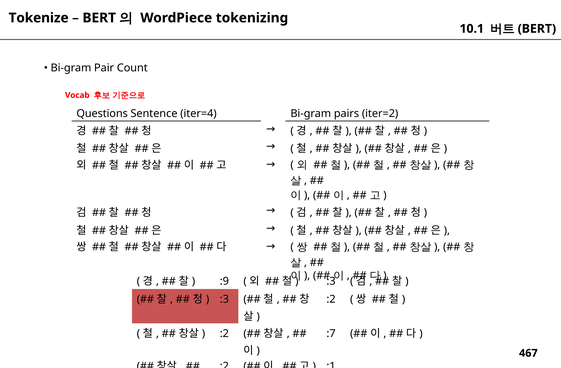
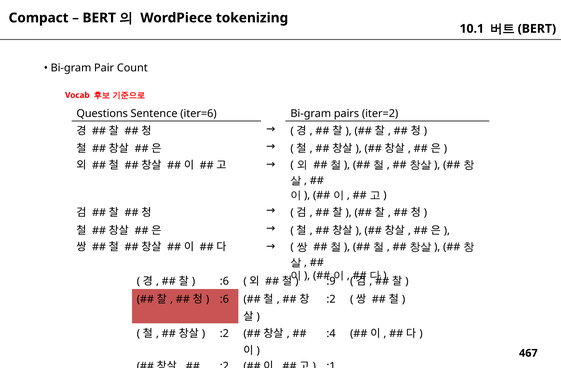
Tokenize: Tokenize -> Compact (39, 18)
iter=4: iter=4 -> iter=6 (198, 114)
:9: :9 -> :6 (224, 282)
:3: :3 -> :9 (331, 282)
:3: :3 -> :6 (224, 300)
:7: :7 -> :4 (331, 334)
